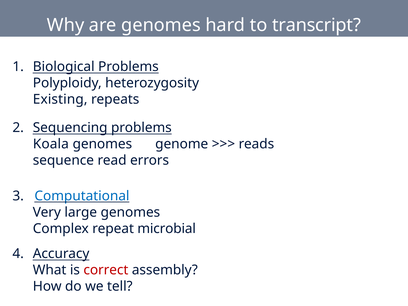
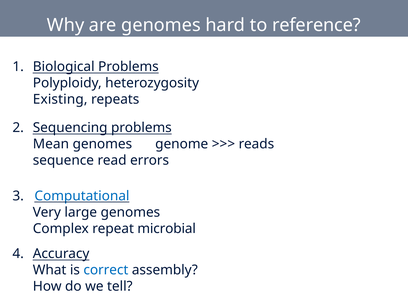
transcript: transcript -> reference (316, 25)
Koala: Koala -> Mean (51, 144)
correct colour: red -> blue (106, 270)
